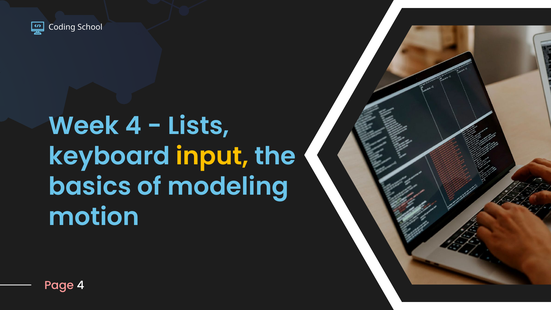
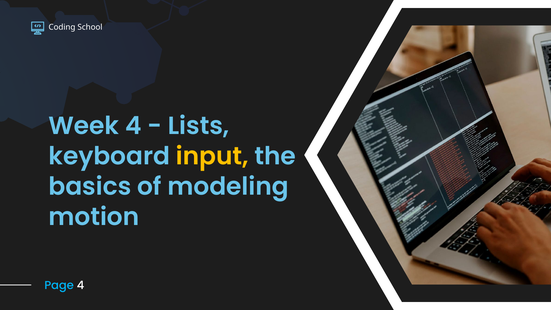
Page colour: pink -> light blue (59, 285)
